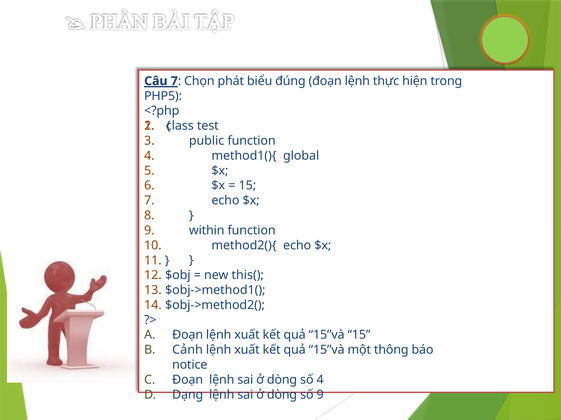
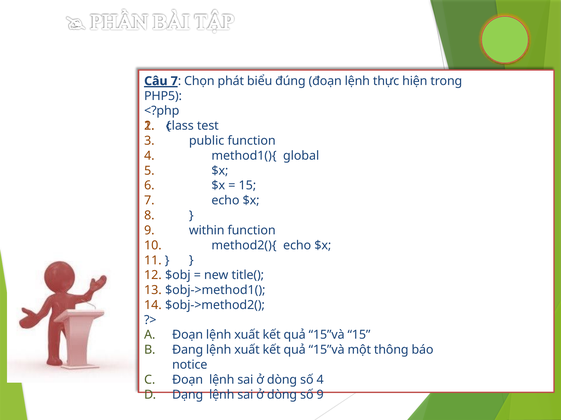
this(: this( -> title( (248, 276)
Cảnh: Cảnh -> Đang (188, 350)
